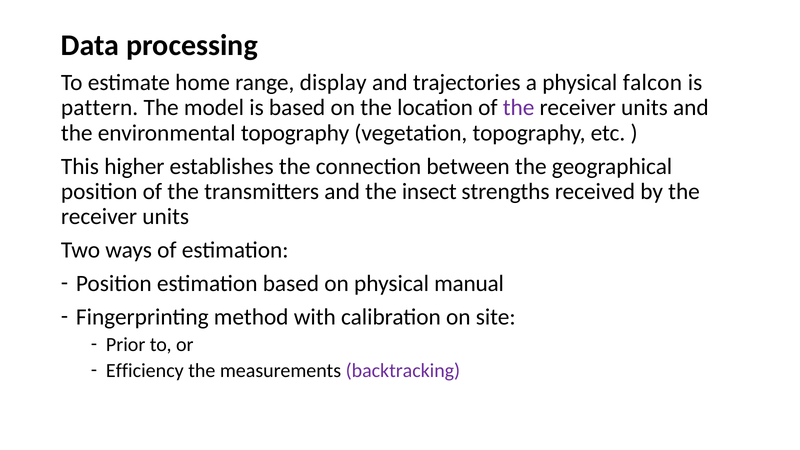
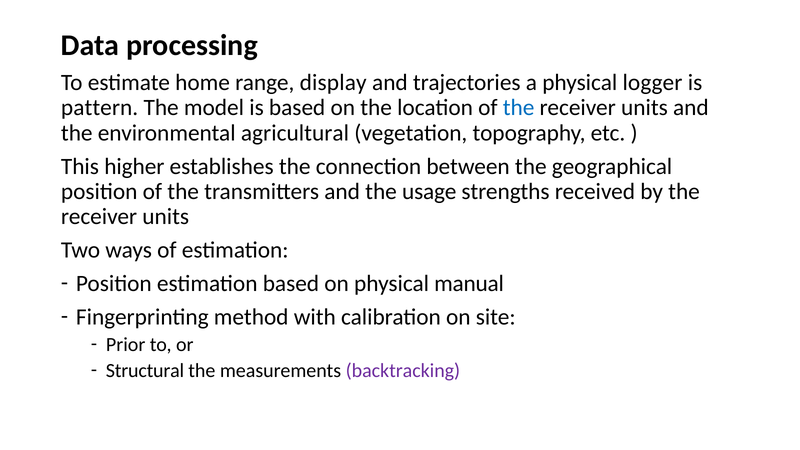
falcon: falcon -> logger (652, 83)
the colour: purple -> blue (519, 108)
environmental topography: topography -> agricultural (295, 133)
insect: insect -> usage (429, 191)
Efficiency: Efficiency -> Structural (145, 370)
